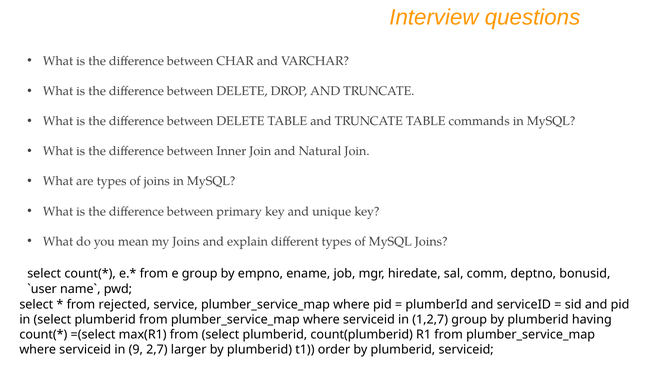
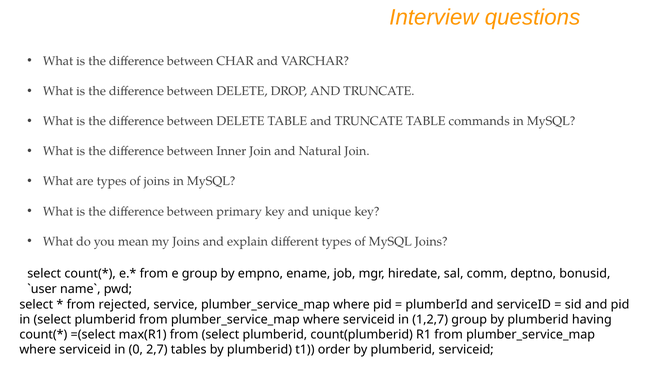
9: 9 -> 0 (136, 350)
larger: larger -> tables (189, 350)
